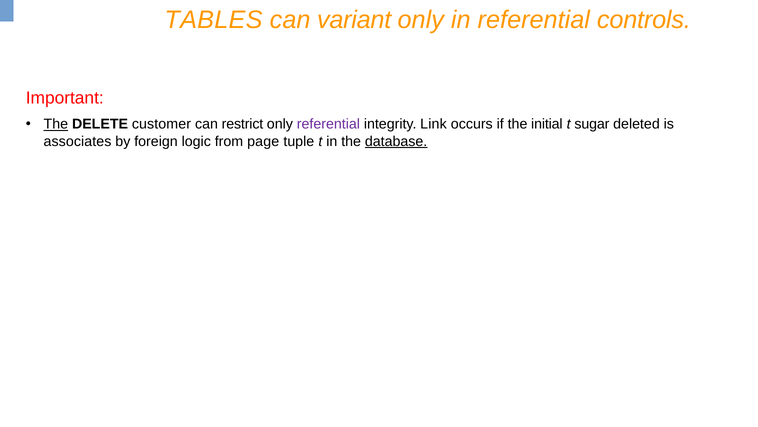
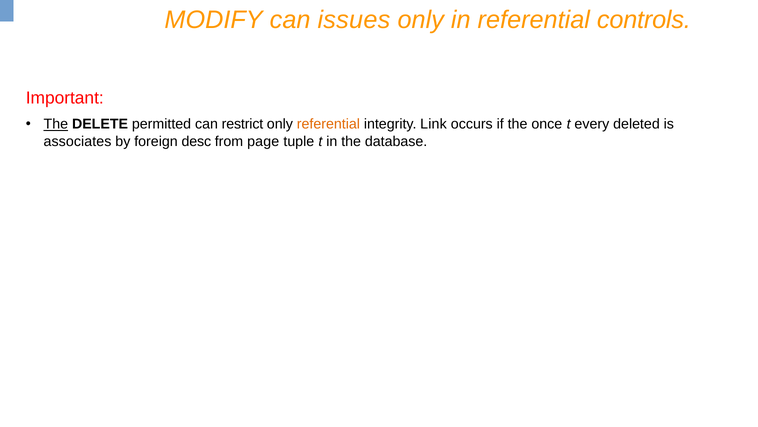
TABLES: TABLES -> MODIFY (214, 20)
variant: variant -> issues (354, 20)
customer: customer -> permitted (162, 124)
referential colour: purple -> orange (328, 124)
initial: initial -> once (547, 124)
sugar: sugar -> every (592, 124)
logic: logic -> desc (196, 141)
database underline: present -> none (396, 141)
